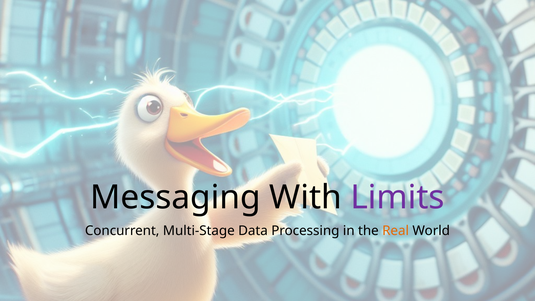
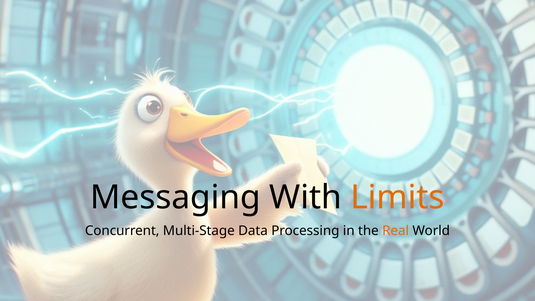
Limits colour: purple -> orange (398, 197)
